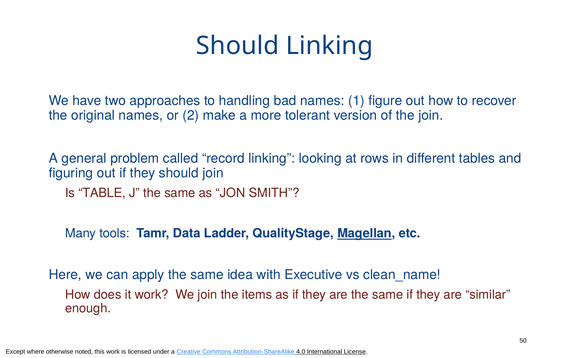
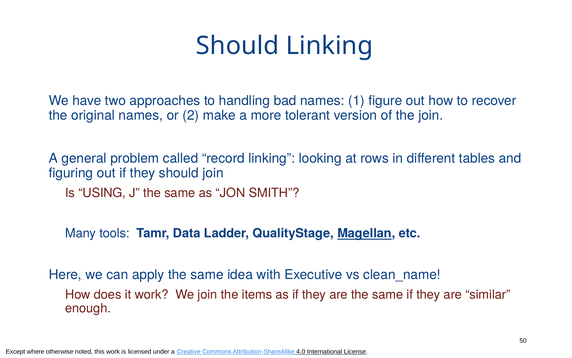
TABLE: TABLE -> USING (102, 193)
